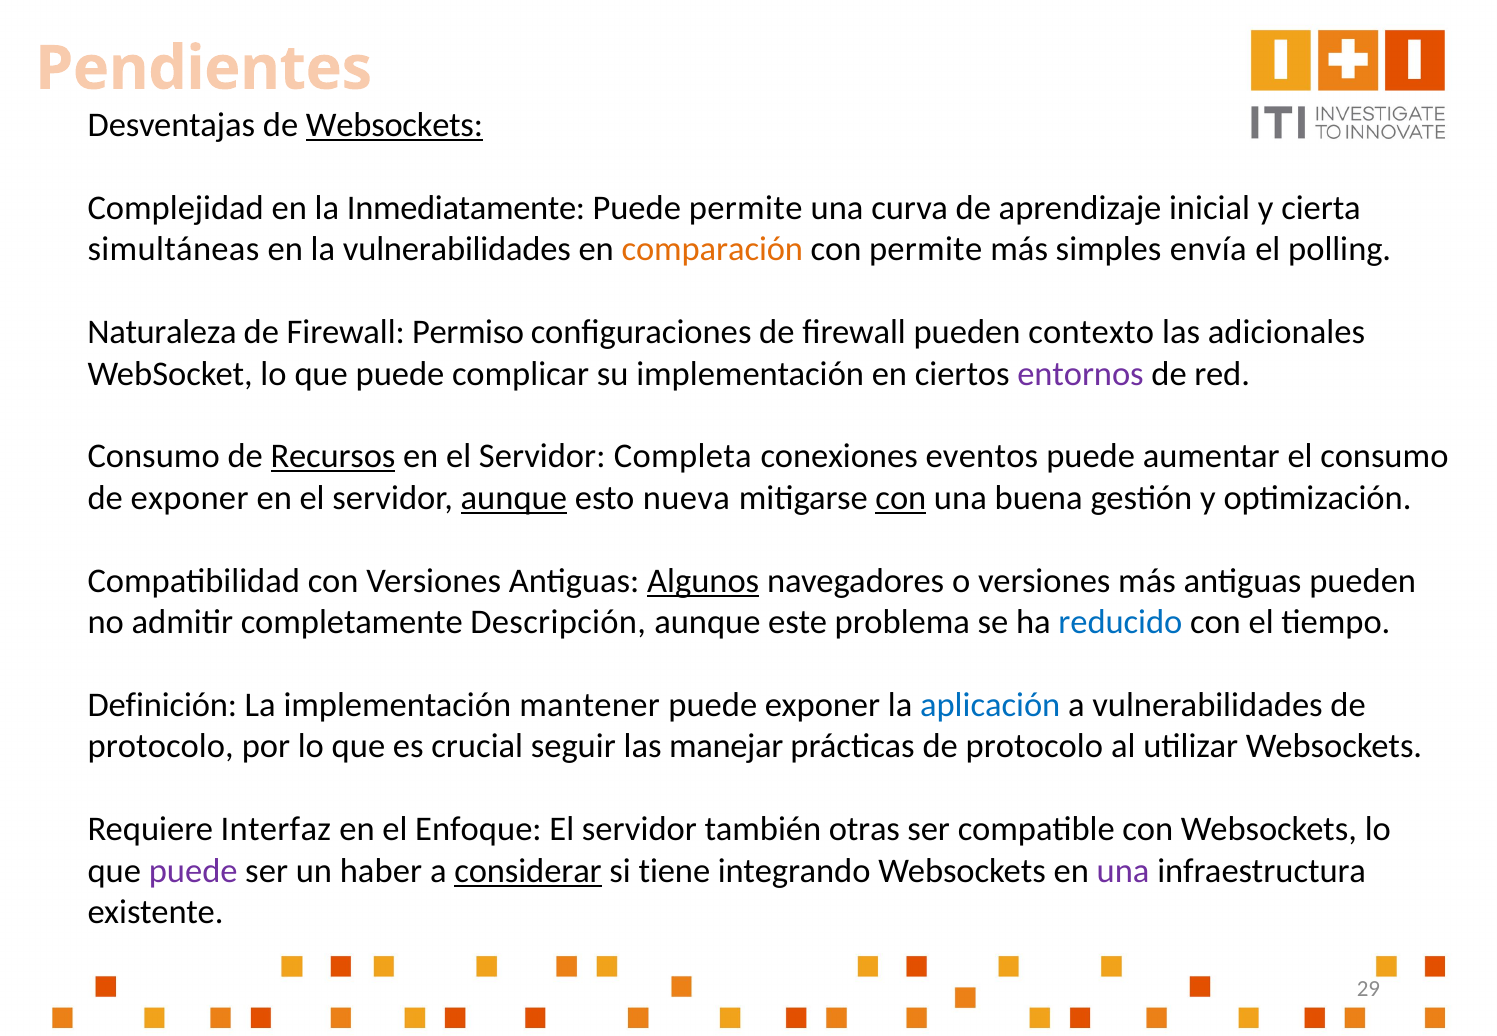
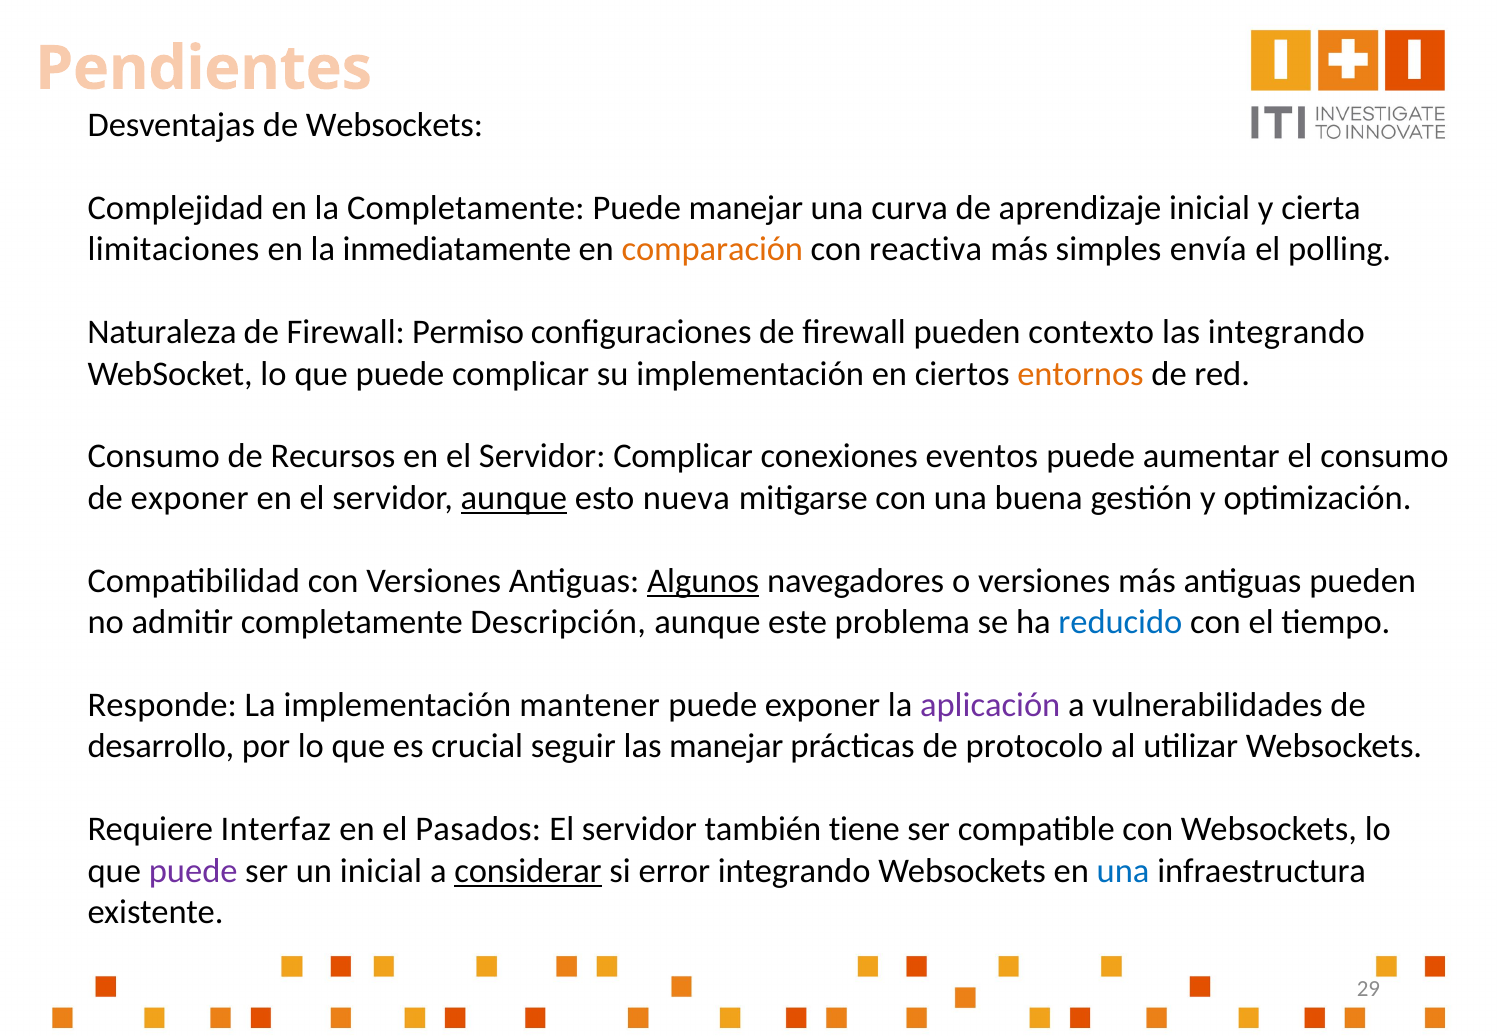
Websockets underline: present -> none (394, 125)
la Inmediatamente: Inmediatamente -> Completamente (466, 208)
Puede permite: permite -> manejar (746, 208)
simultáneas: simultáneas -> limitaciones (174, 249)
la vulnerabilidades: vulnerabilidades -> inmediatamente (457, 249)
con permite: permite -> reactiva (926, 249)
las adicionales: adicionales -> integrando (1286, 332)
entornos colour: purple -> orange (1080, 374)
Recursos underline: present -> none (333, 457)
Servidor Completa: Completa -> Complicar (683, 457)
con underline: present -> none (901, 498)
Definición: Definición -> Responde (162, 705)
aplicación colour: blue -> purple (990, 705)
protocolo: protocolo -> desarrollo (161, 747)
Enfoque: Enfoque -> Pasados (478, 830)
otras: otras -> tiene (864, 830)
un haber: haber -> inicial (381, 871)
tiene: tiene -> error (674, 871)
una colour: purple -> blue (1123, 871)
